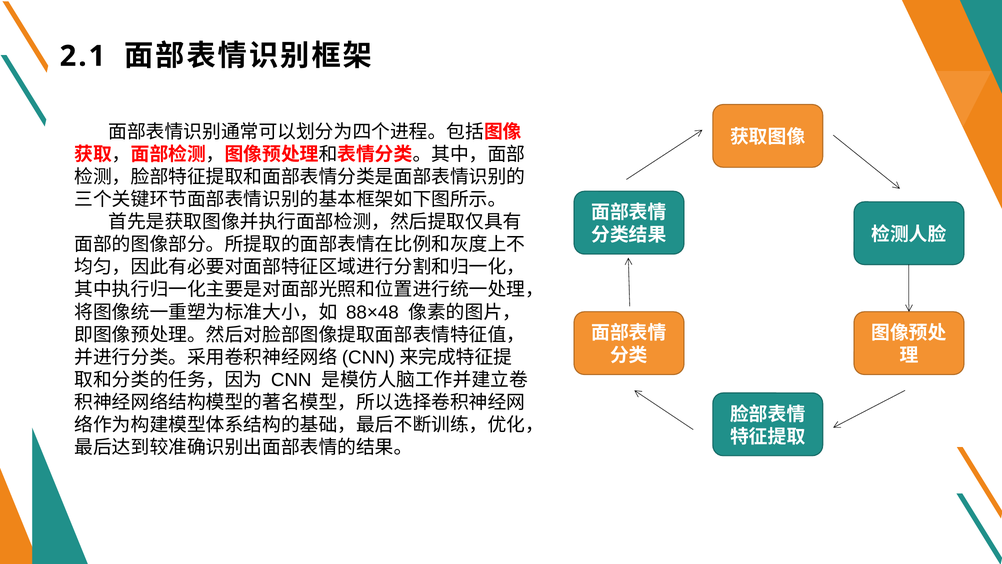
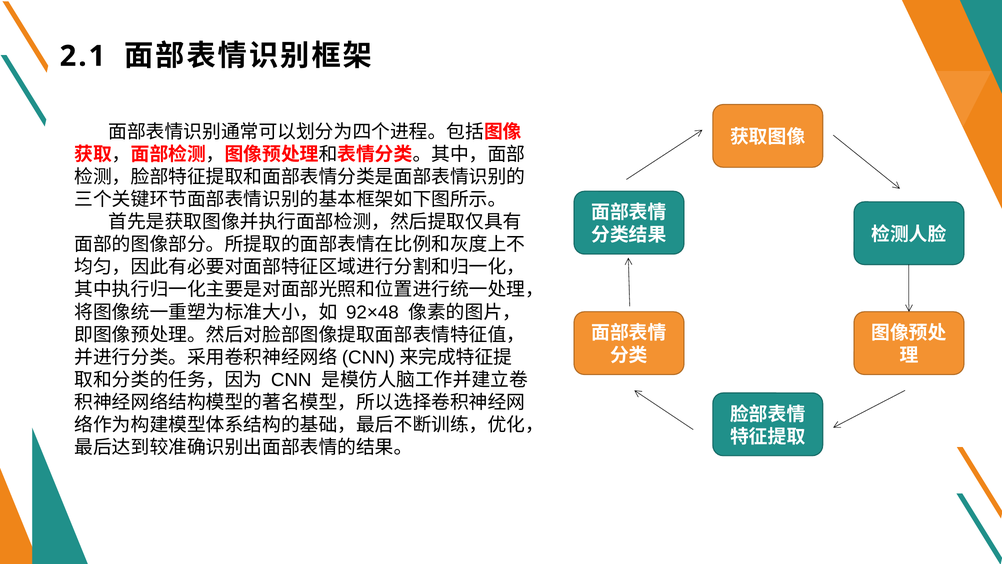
88×48: 88×48 -> 92×48 (372, 312)
